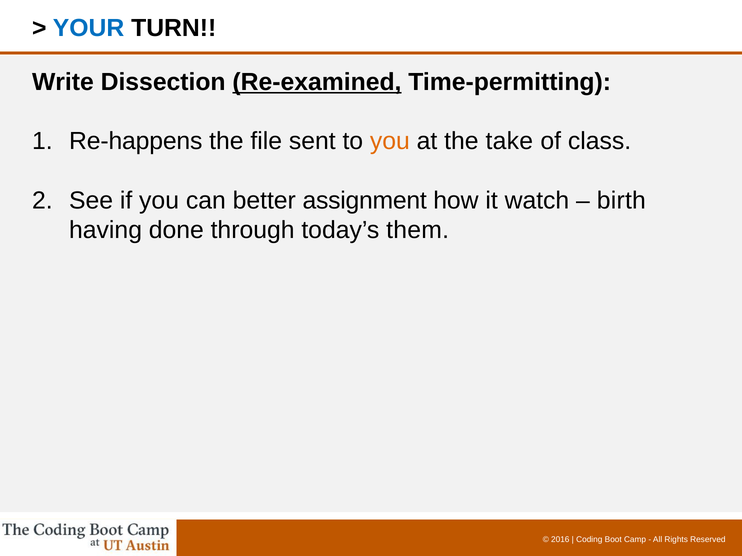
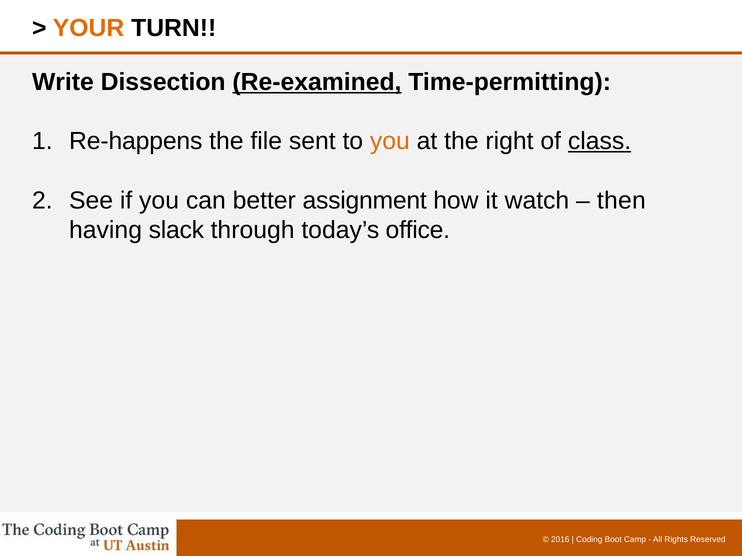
YOUR colour: blue -> orange (89, 28)
take: take -> right (509, 141)
class underline: none -> present (599, 141)
birth: birth -> then (621, 201)
done: done -> slack (176, 230)
them: them -> office (418, 230)
